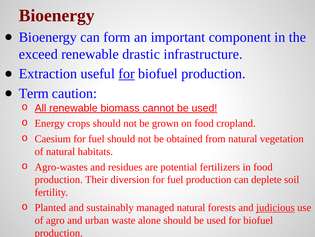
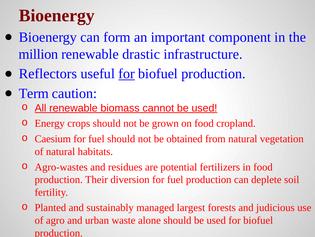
exceed: exceed -> million (38, 54)
Extraction: Extraction -> Reflectors (48, 74)
managed natural: natural -> largest (191, 207)
judicious underline: present -> none (275, 207)
